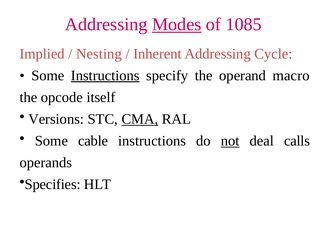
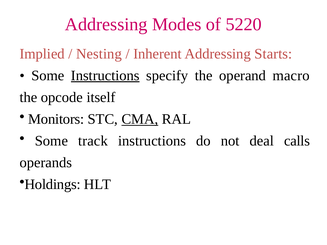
Modes underline: present -> none (177, 24)
1085: 1085 -> 5220 (244, 24)
Cycle: Cycle -> Starts (273, 54)
Versions: Versions -> Monitors (56, 119)
cable: cable -> track (93, 141)
not underline: present -> none (230, 141)
Specifies: Specifies -> Holdings (53, 185)
